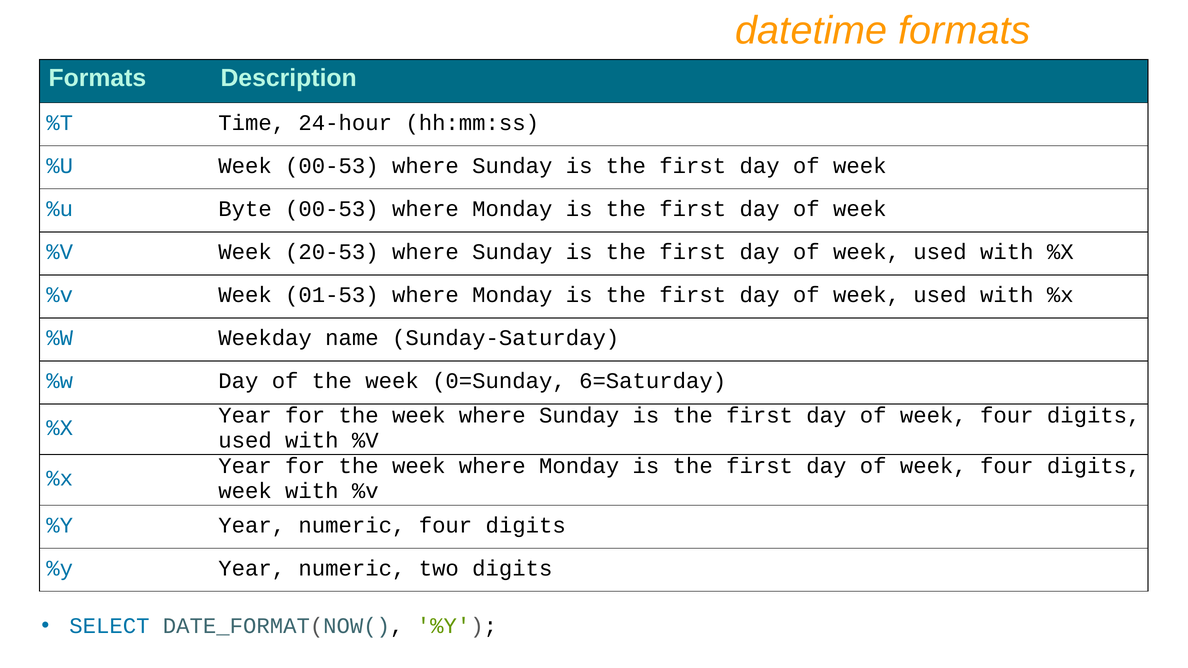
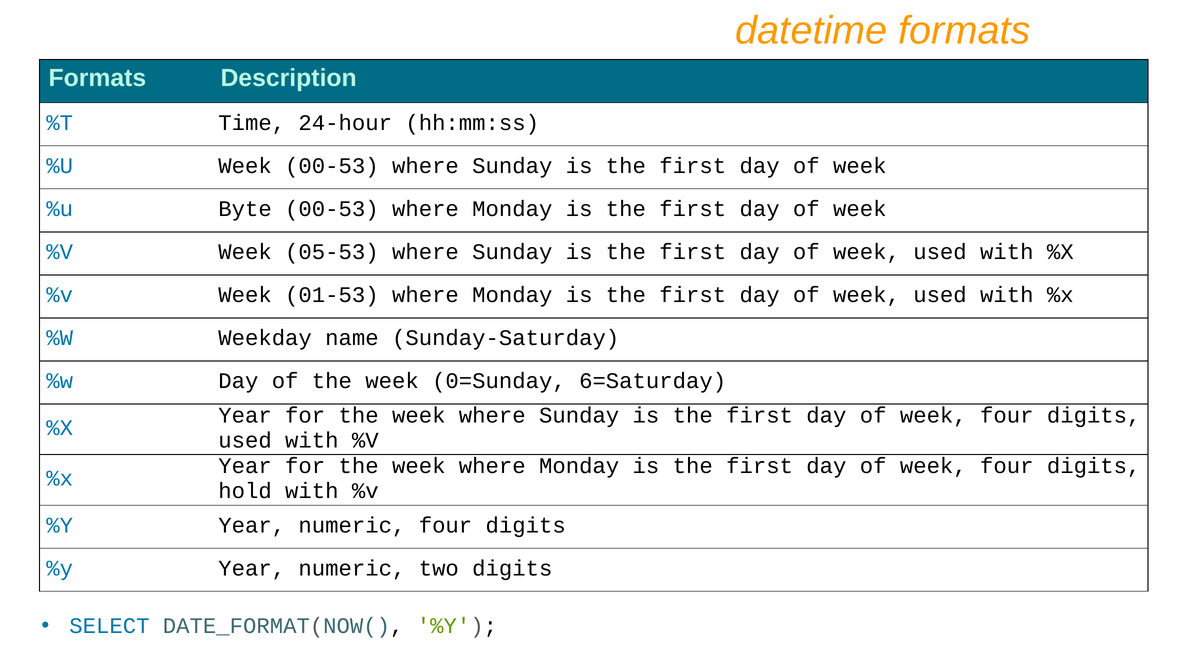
20-53: 20-53 -> 05-53 (332, 252)
week: week -> hold (245, 491)
